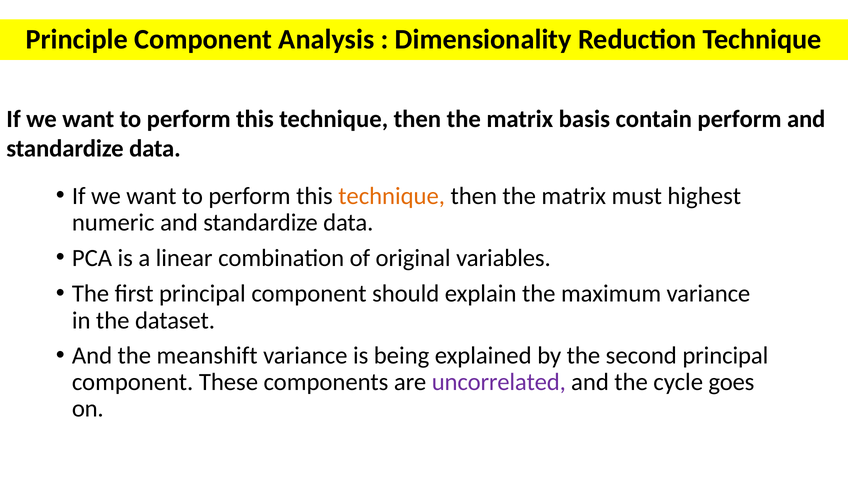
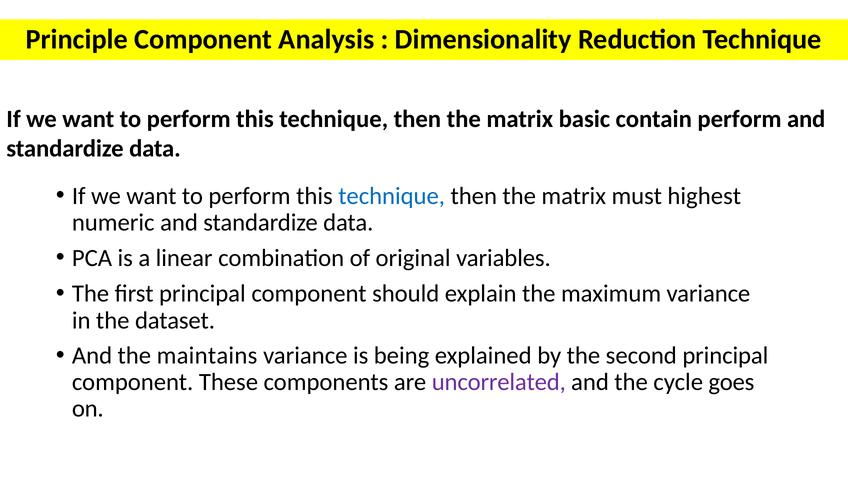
basis: basis -> basic (584, 119)
technique colour: orange -> blue (392, 196)
meanshift: meanshift -> maintains (207, 355)
